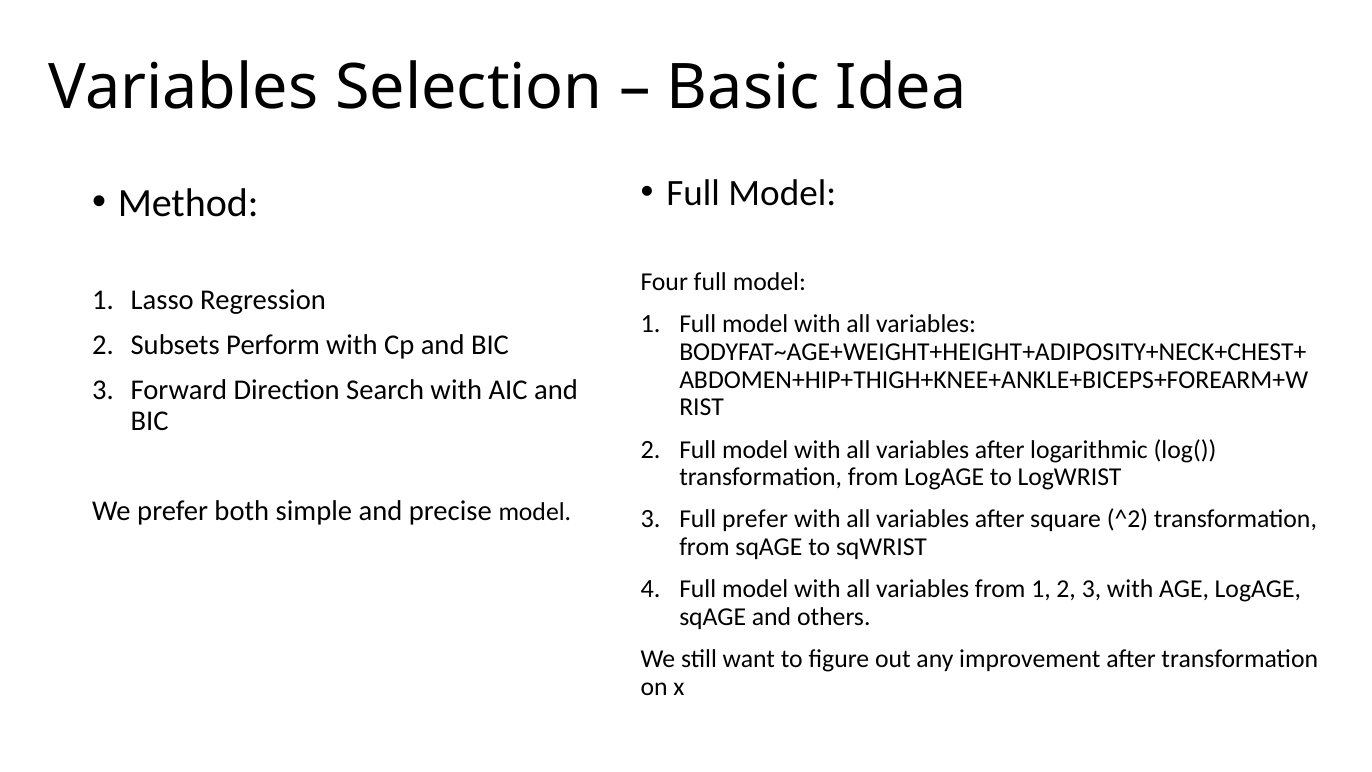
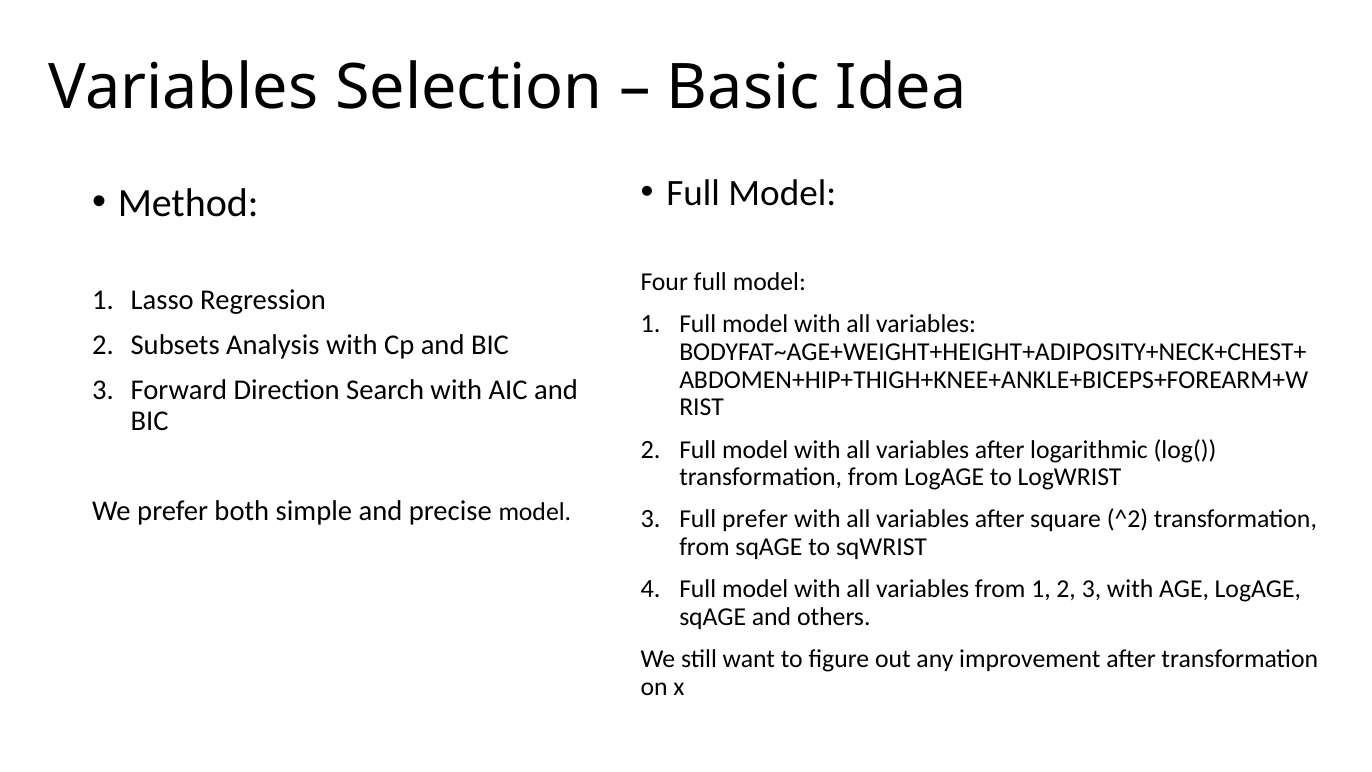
Perform: Perform -> Analysis (273, 345)
